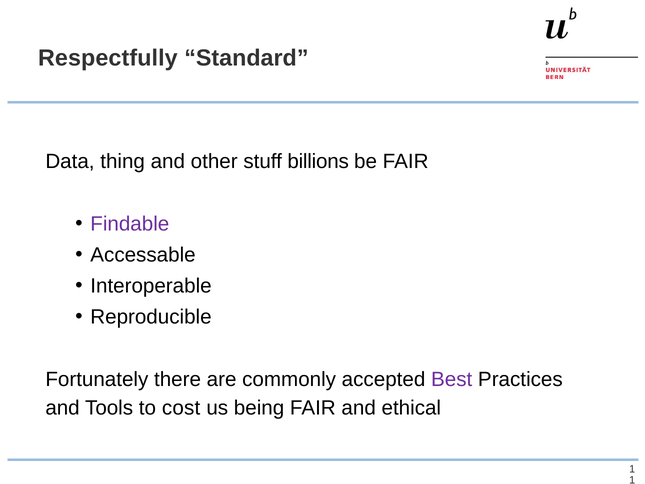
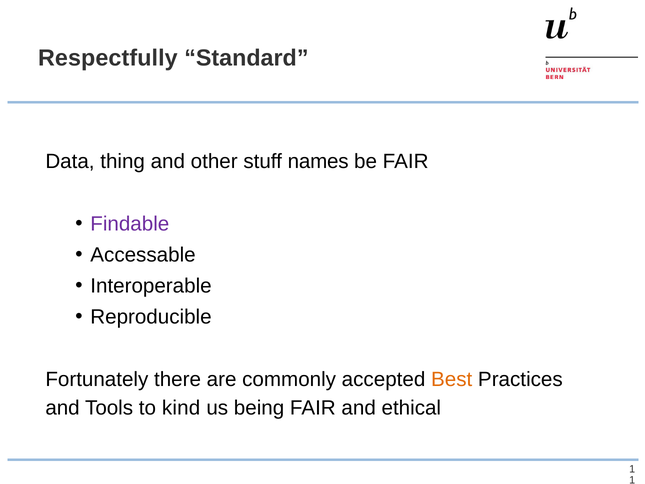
billions: billions -> names (318, 162)
Best colour: purple -> orange (452, 379)
cost: cost -> kind (181, 408)
